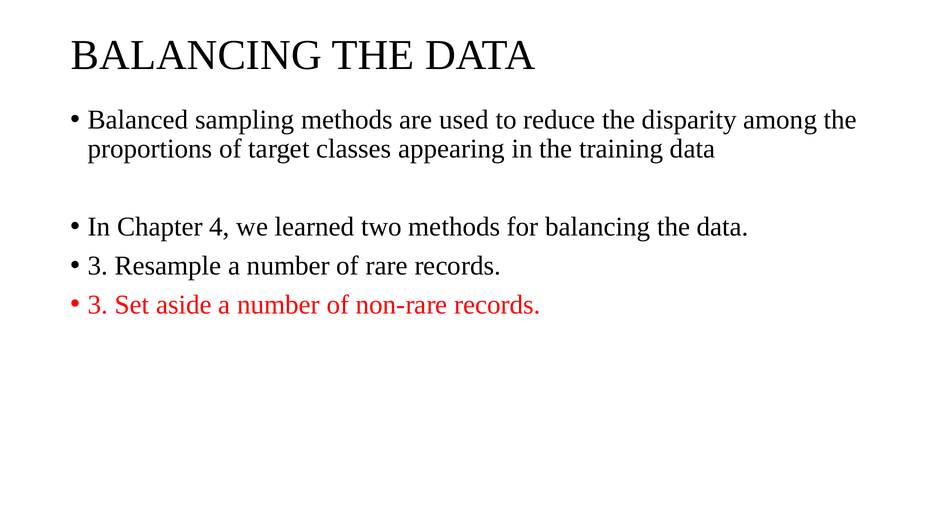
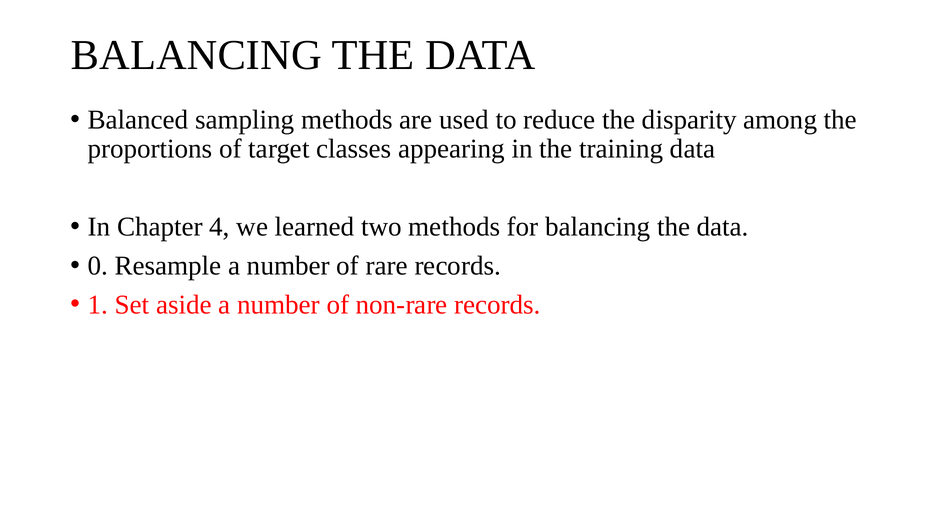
3: 3 -> 0 (98, 266)
3: 3 -> 1 (98, 305)
